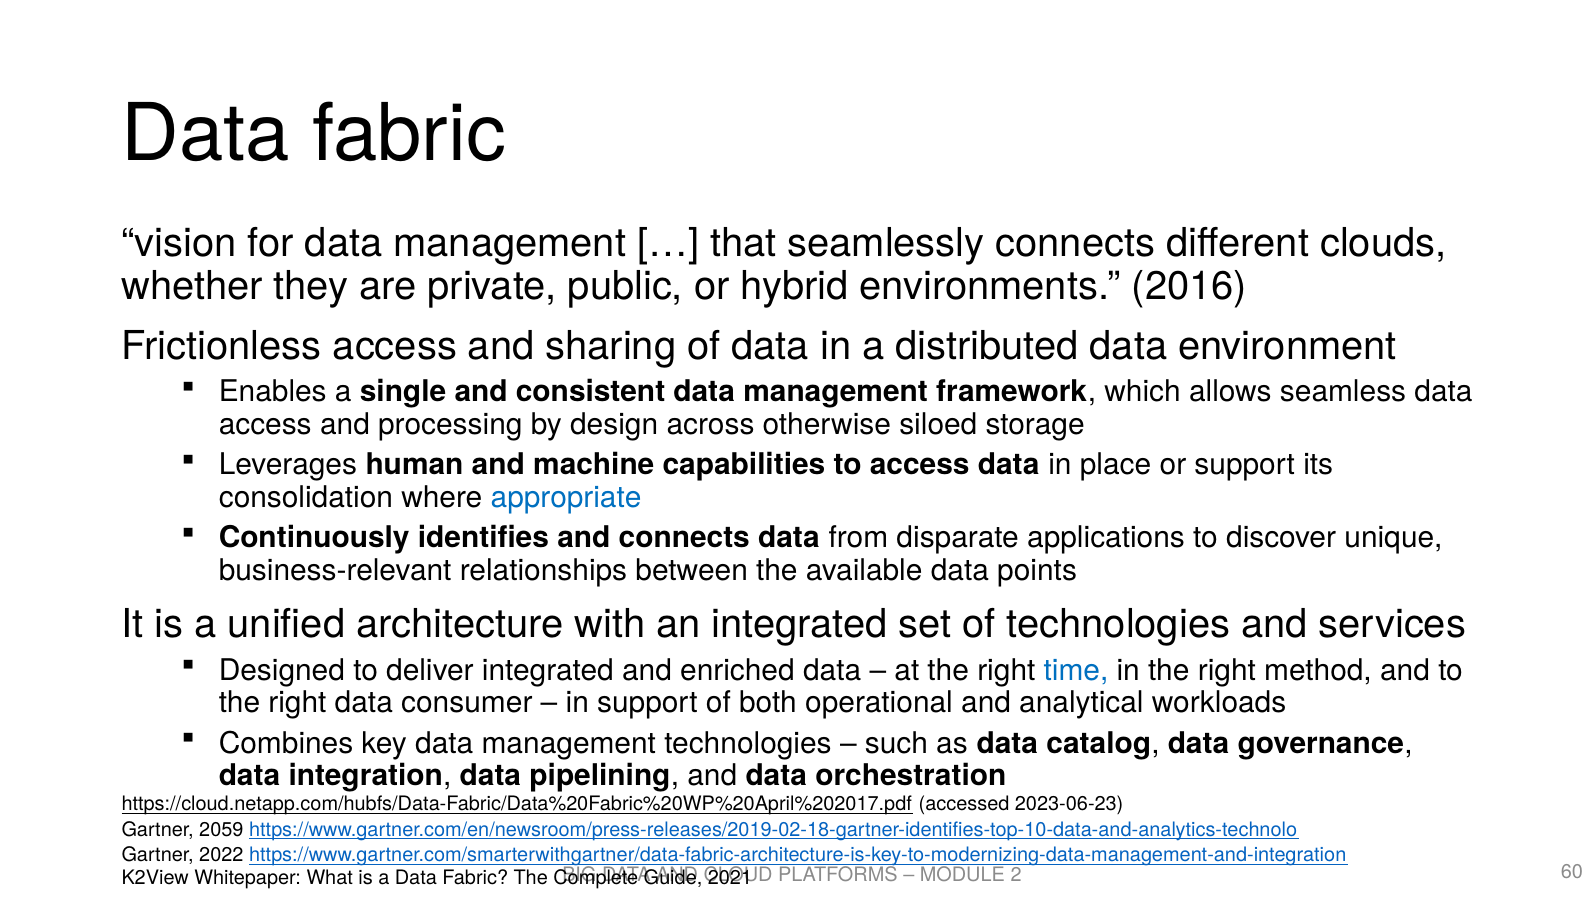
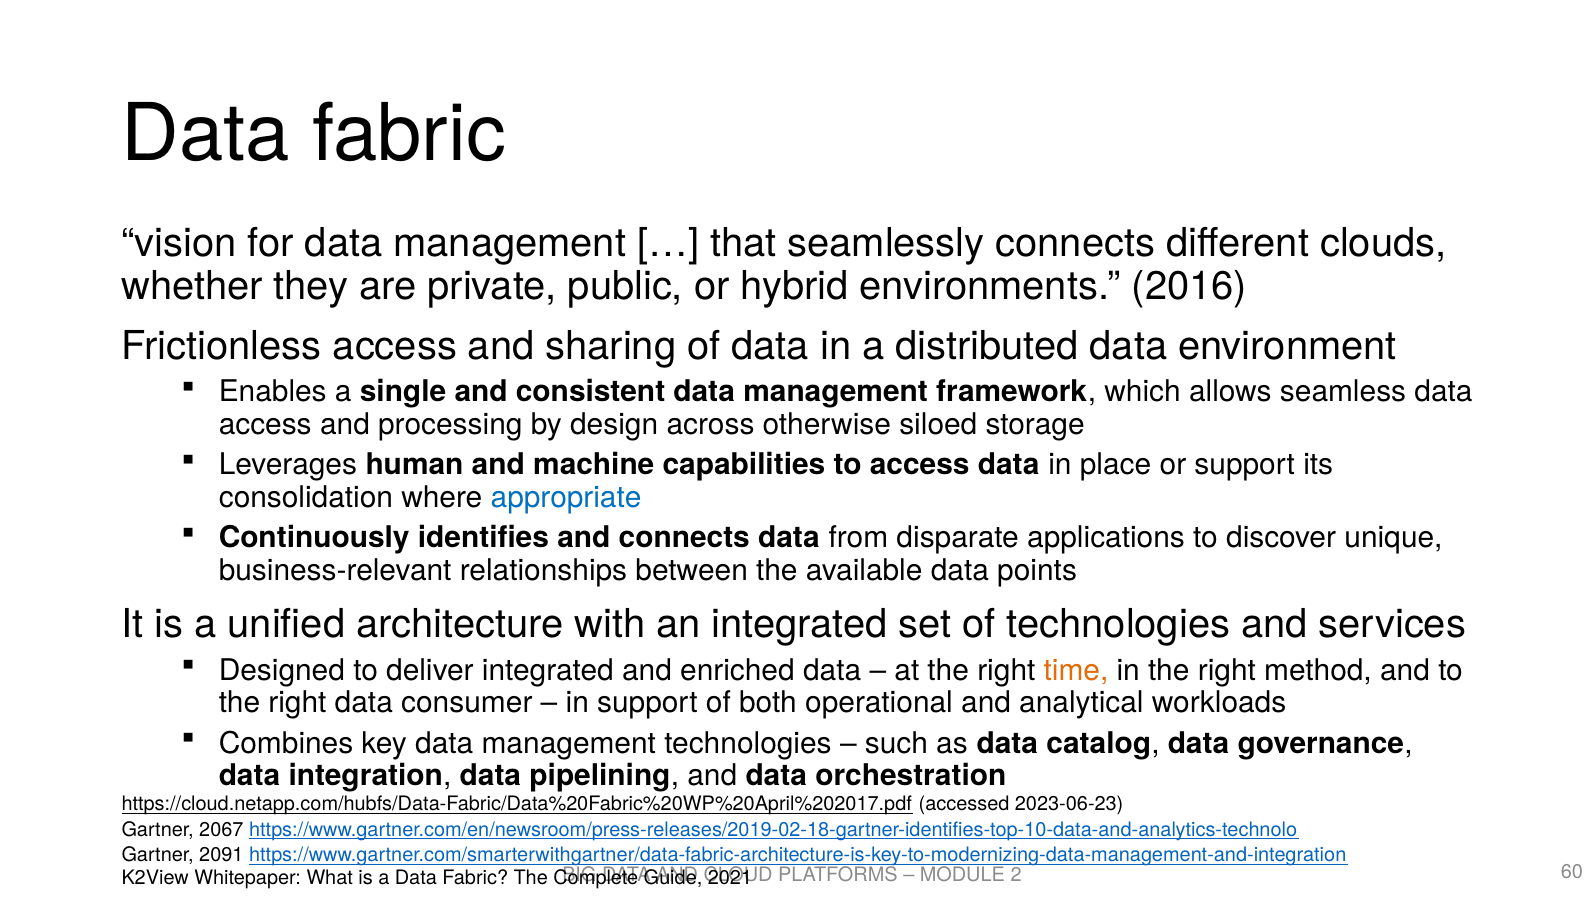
time colour: blue -> orange (1076, 671)
2059: 2059 -> 2067 (221, 830)
2022: 2022 -> 2091 (221, 856)
